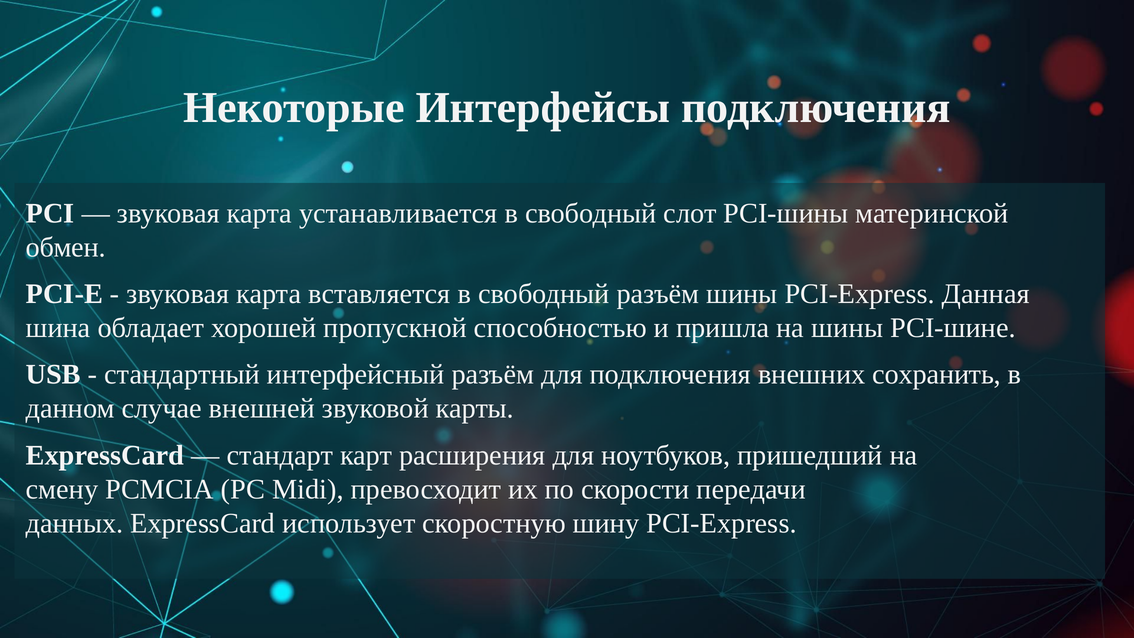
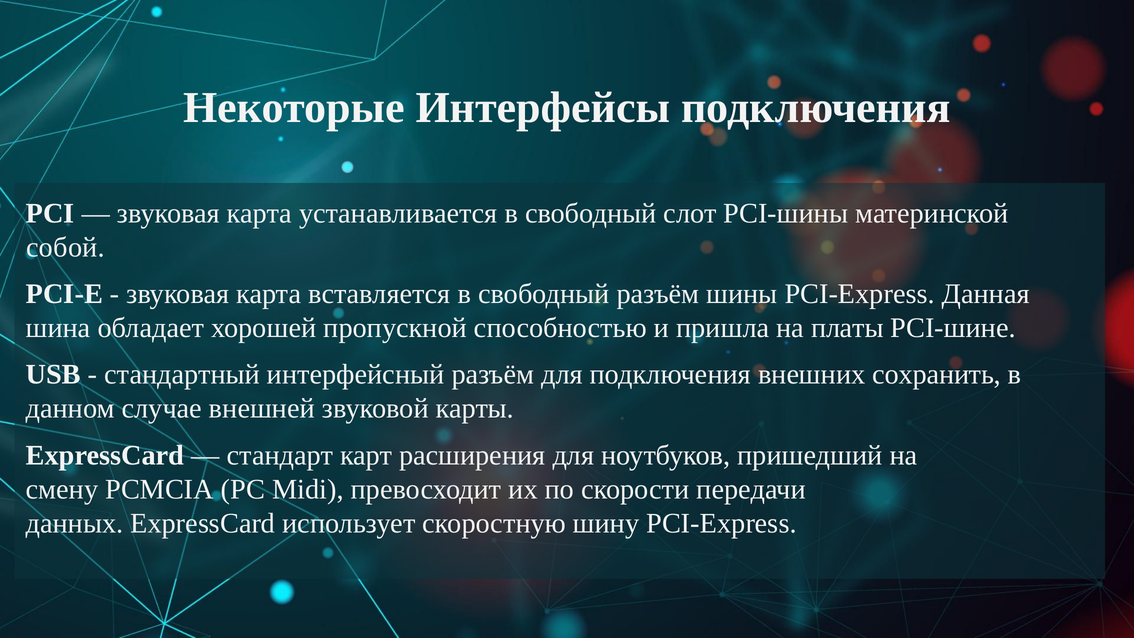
обмен: обмен -> собой (66, 247)
на шины: шины -> платы (847, 328)
